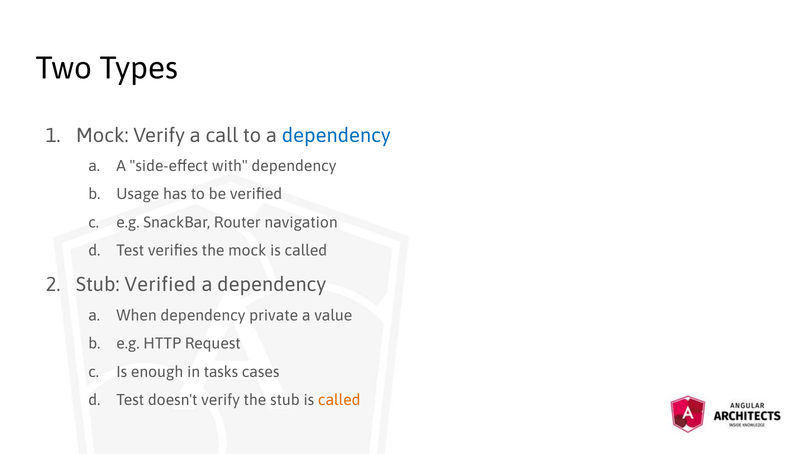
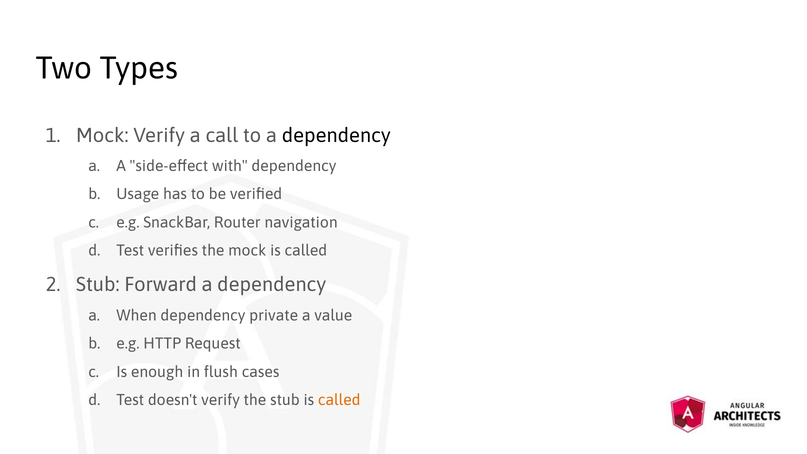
dependency colour: blue -> black (336, 135)
Stub Verified: Verified -> Forward (161, 285)
tasks: tasks -> flush (221, 372)
